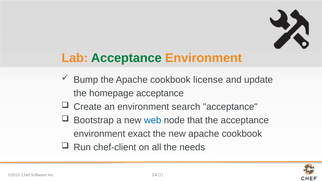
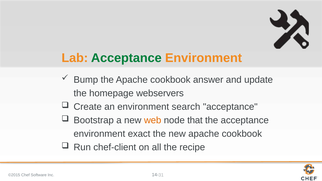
license: license -> answer (208, 80)
homepage acceptance: acceptance -> webservers (160, 93)
web colour: blue -> orange (153, 120)
needs: needs -> recipe (192, 147)
